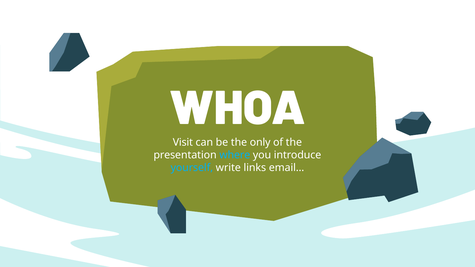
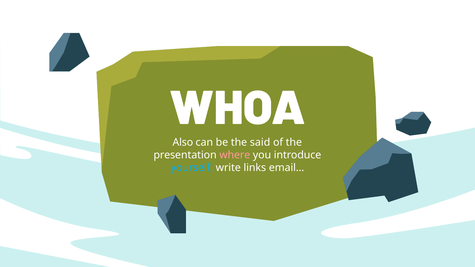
Visit: Visit -> Also (183, 142)
only: only -> said (260, 142)
where colour: light blue -> pink (235, 155)
